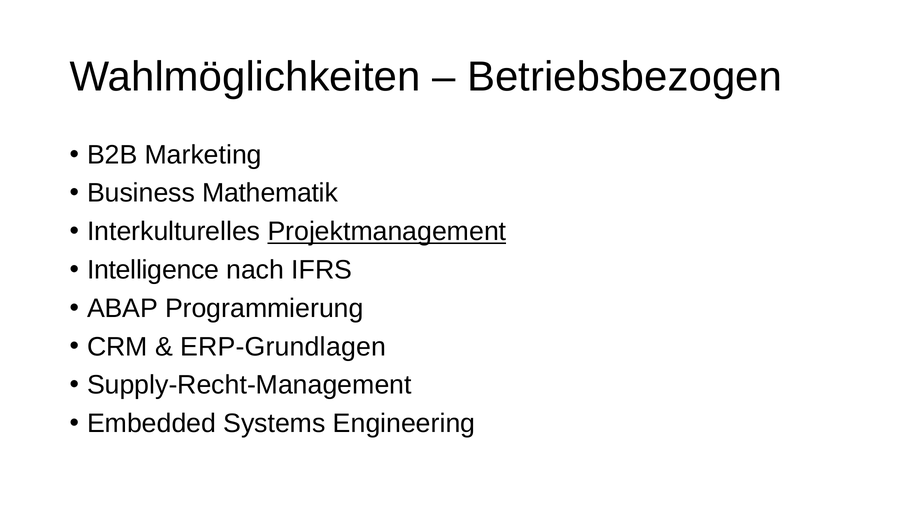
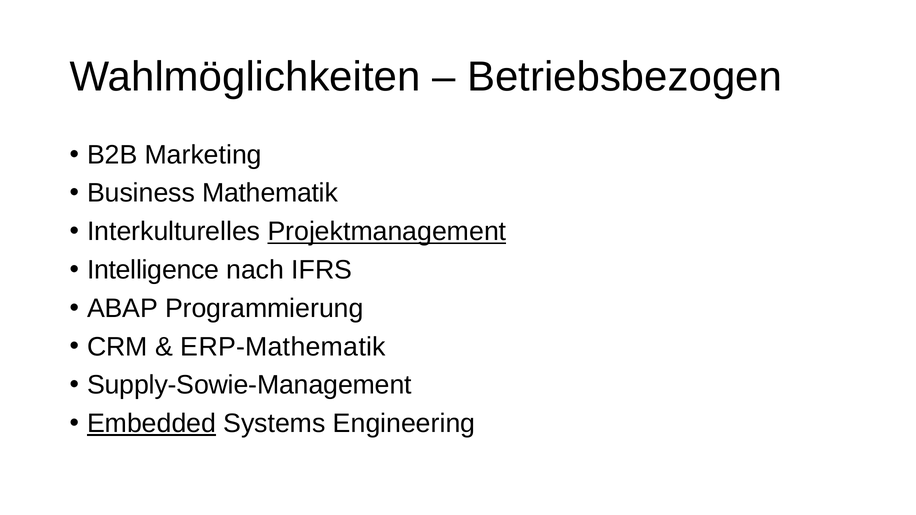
ERP-Grundlagen: ERP-Grundlagen -> ERP-Mathematik (283, 347)
Supply-Recht-Management: Supply-Recht-Management -> Supply-Sowie-Management (249, 385)
Embedded underline: none -> present (152, 424)
